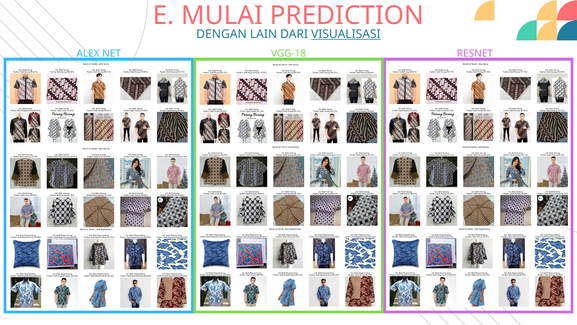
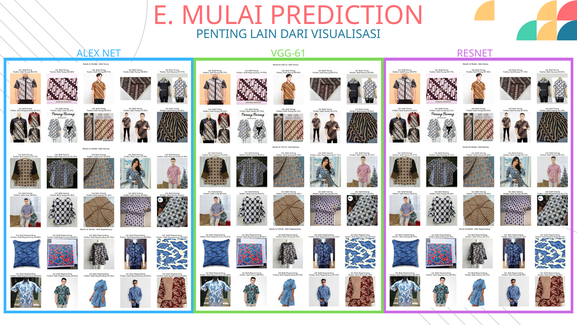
DENGAN: DENGAN -> PENTING (222, 34)
VISUALISASI underline: present -> none (346, 34)
VGG-18: VGG-18 -> VGG-61 (289, 53)
